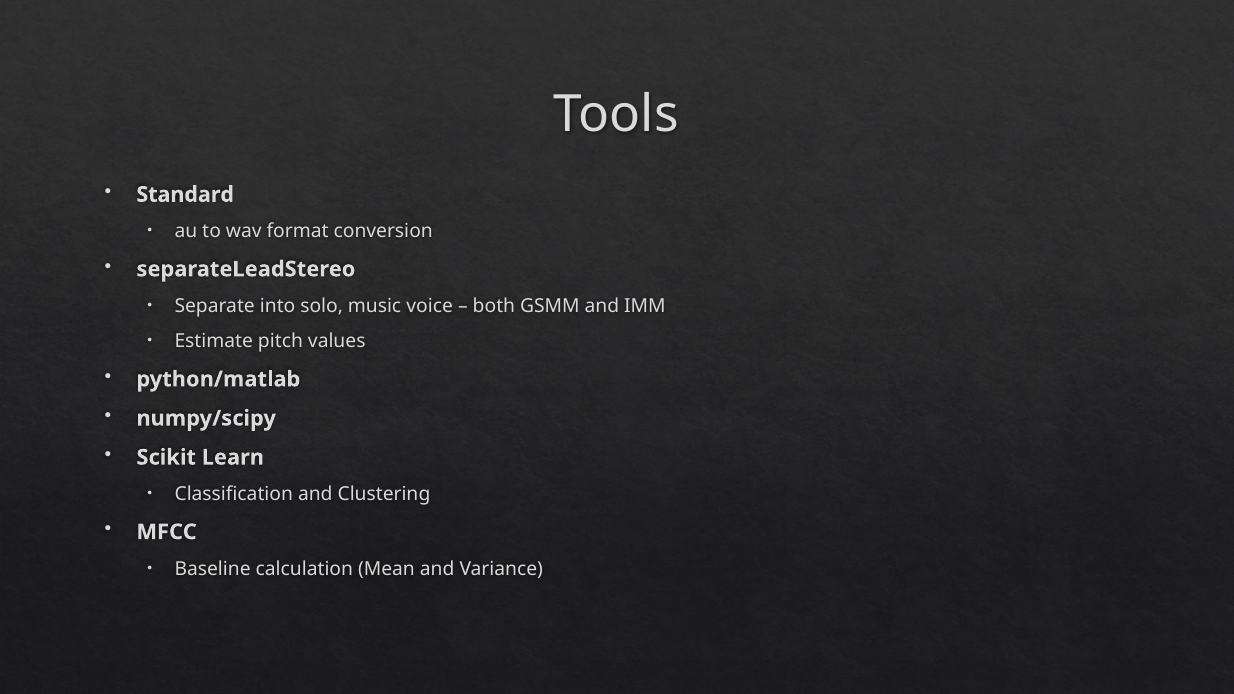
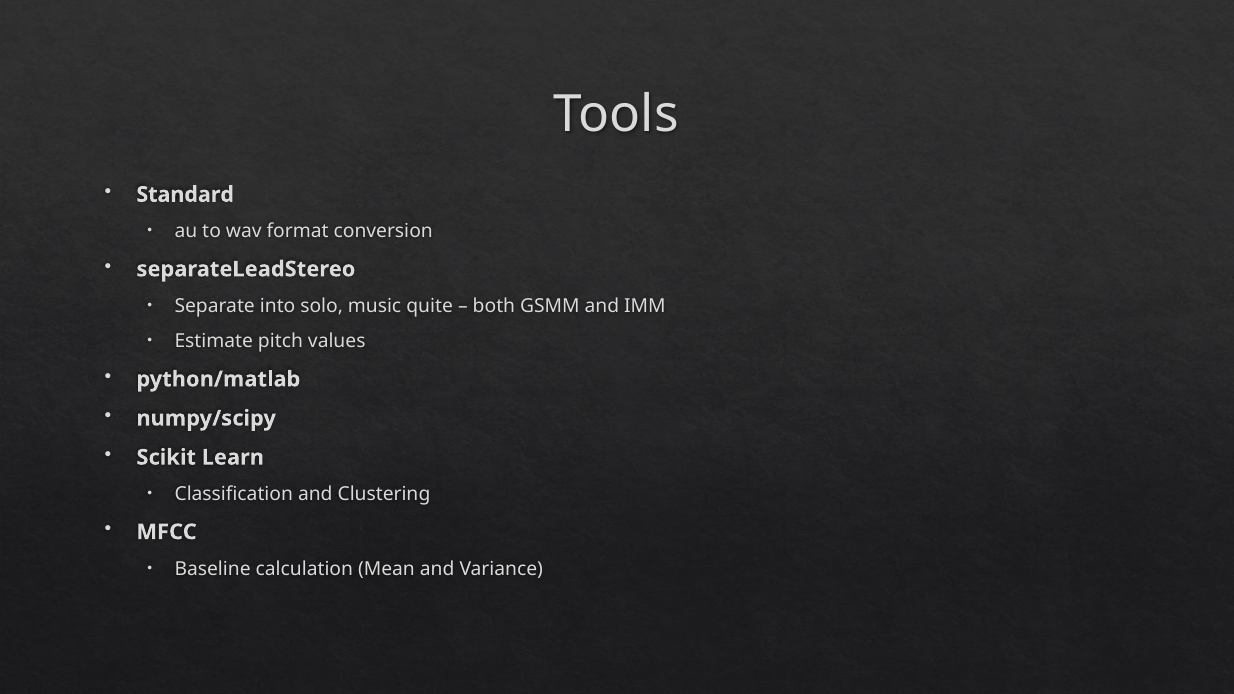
voice: voice -> quite (430, 306)
